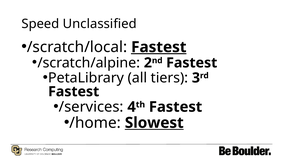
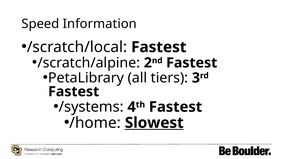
Unclassified: Unclassified -> Information (100, 24)
Fastest underline: present -> none (159, 47)
/services: /services -> /systems (91, 107)
